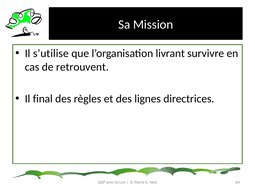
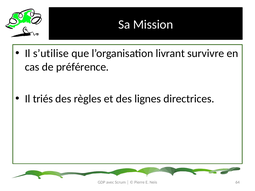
retrouvent: retrouvent -> préférence (82, 67)
final: final -> triés (43, 99)
